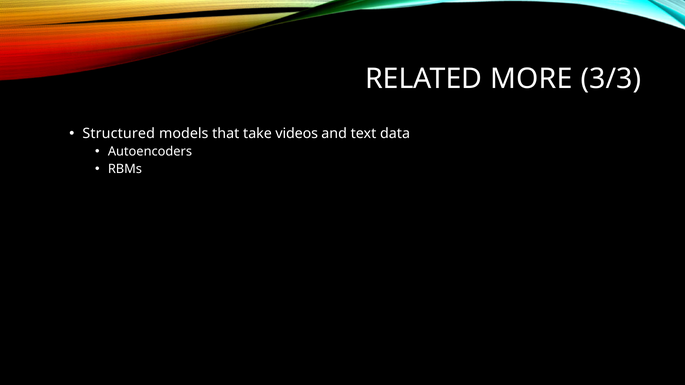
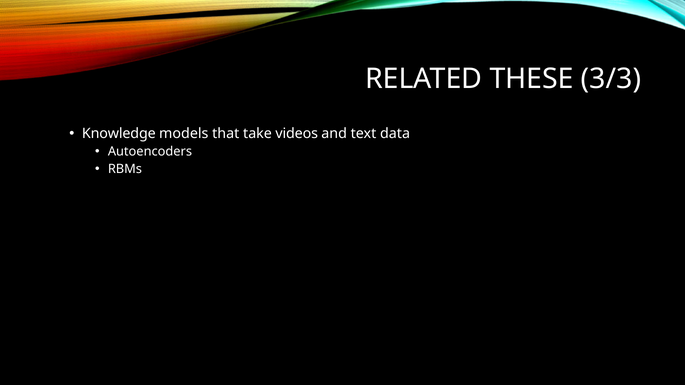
MORE: MORE -> THESE (532, 79)
Structured: Structured -> Knowledge (119, 134)
